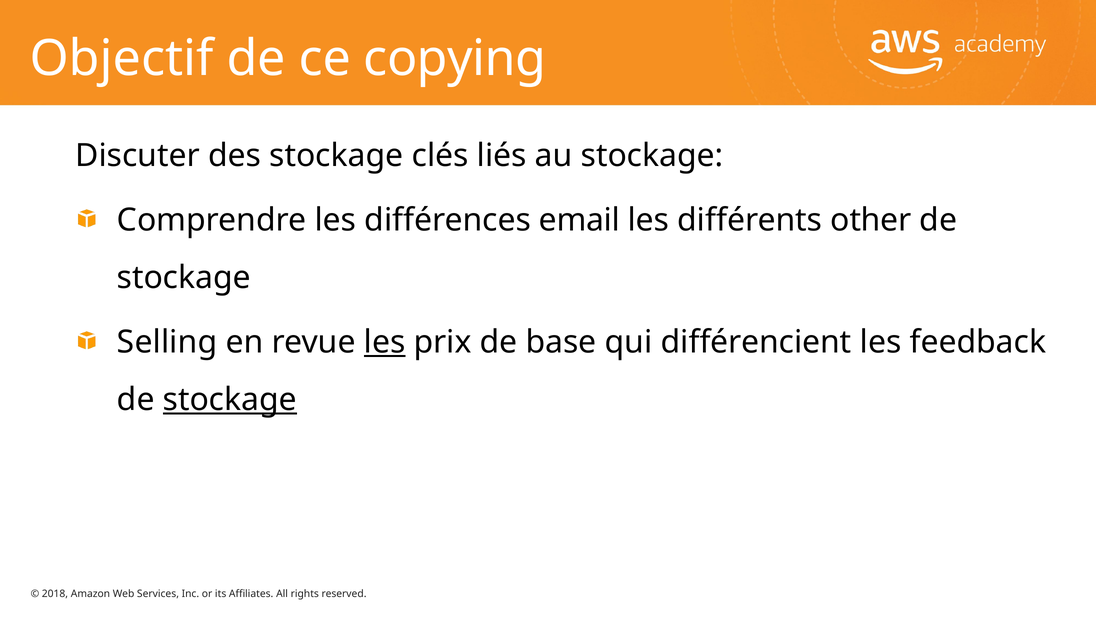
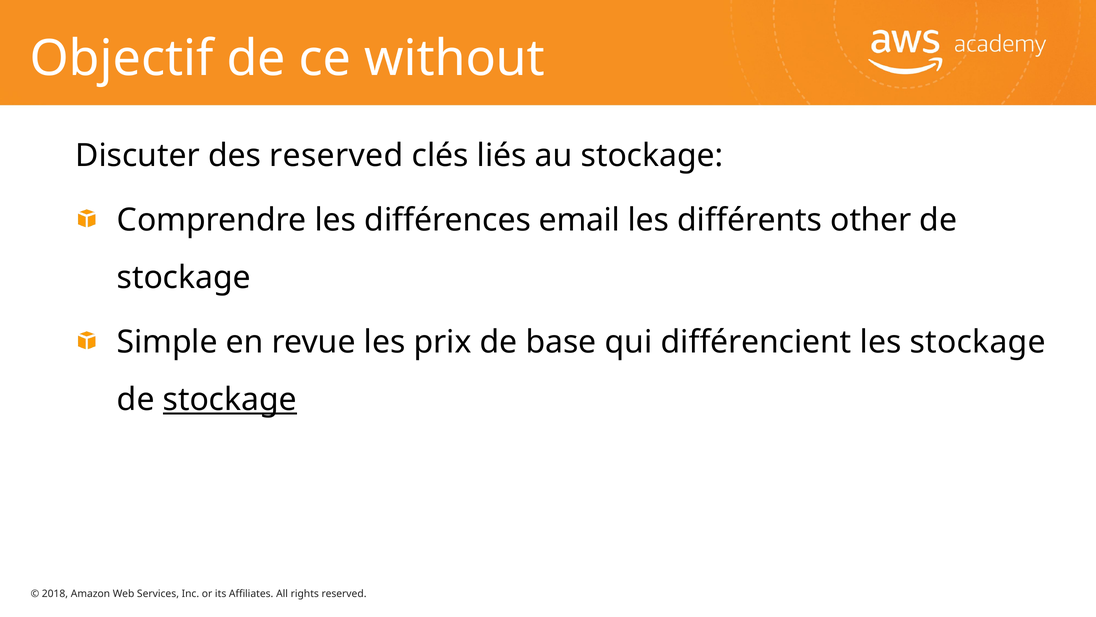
copying: copying -> without (455, 58)
des stockage: stockage -> reserved (336, 156)
Selling: Selling -> Simple (167, 342)
les underline: present -> none (385, 342)
les feedback: feedback -> stockage (978, 342)
